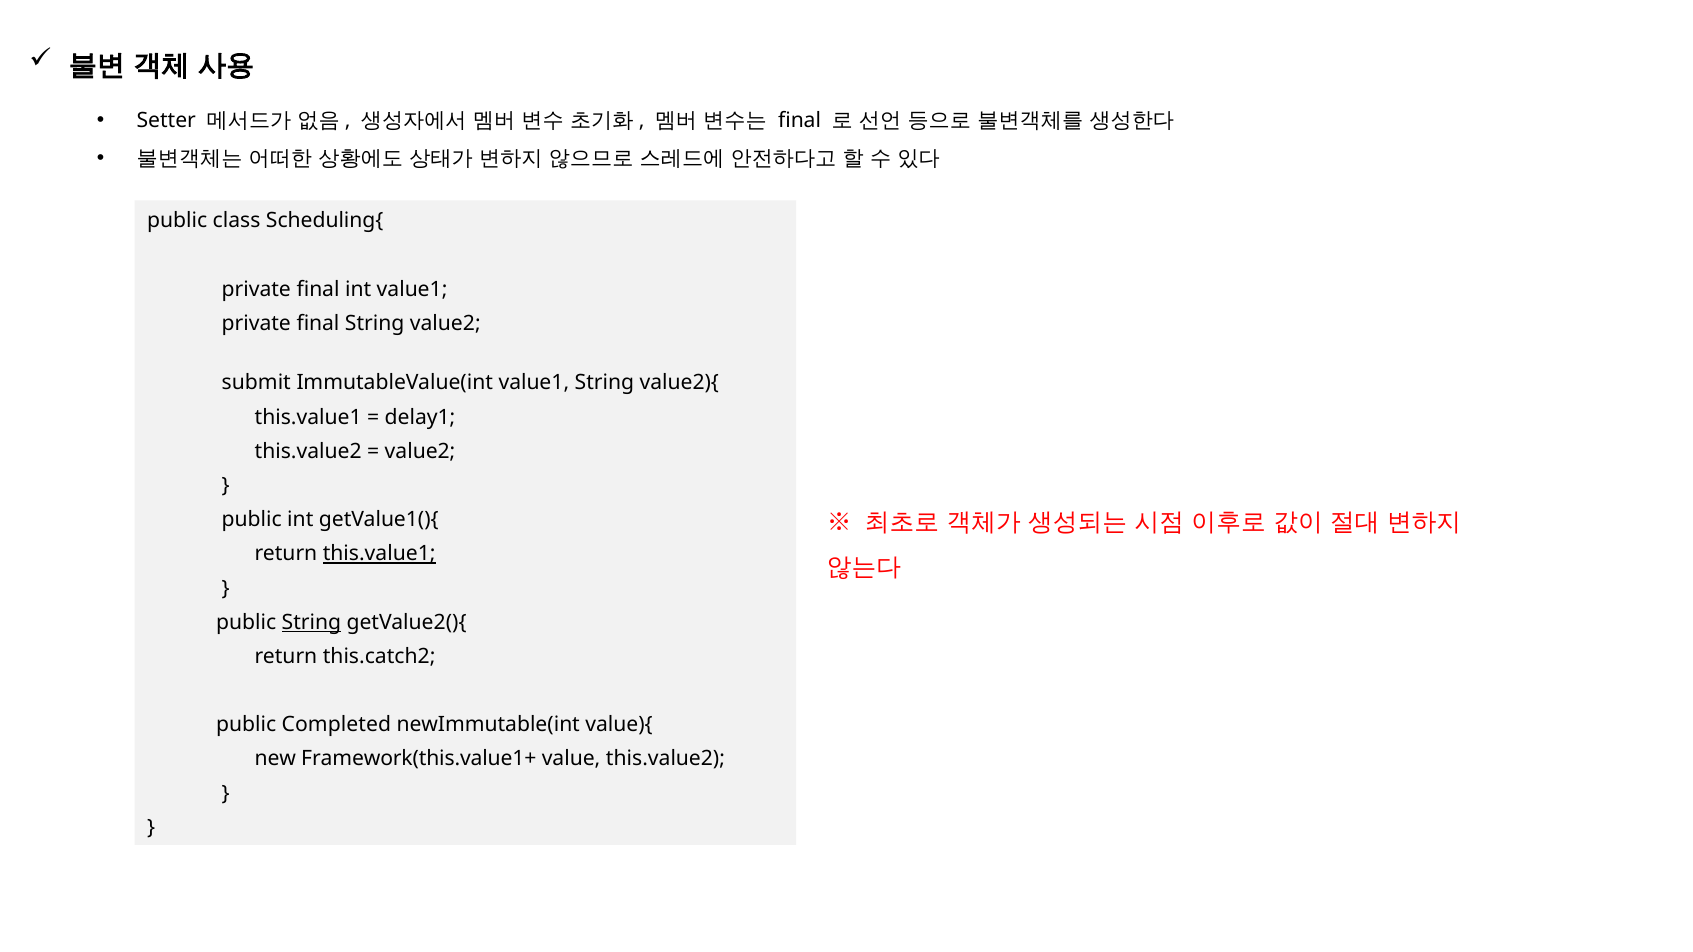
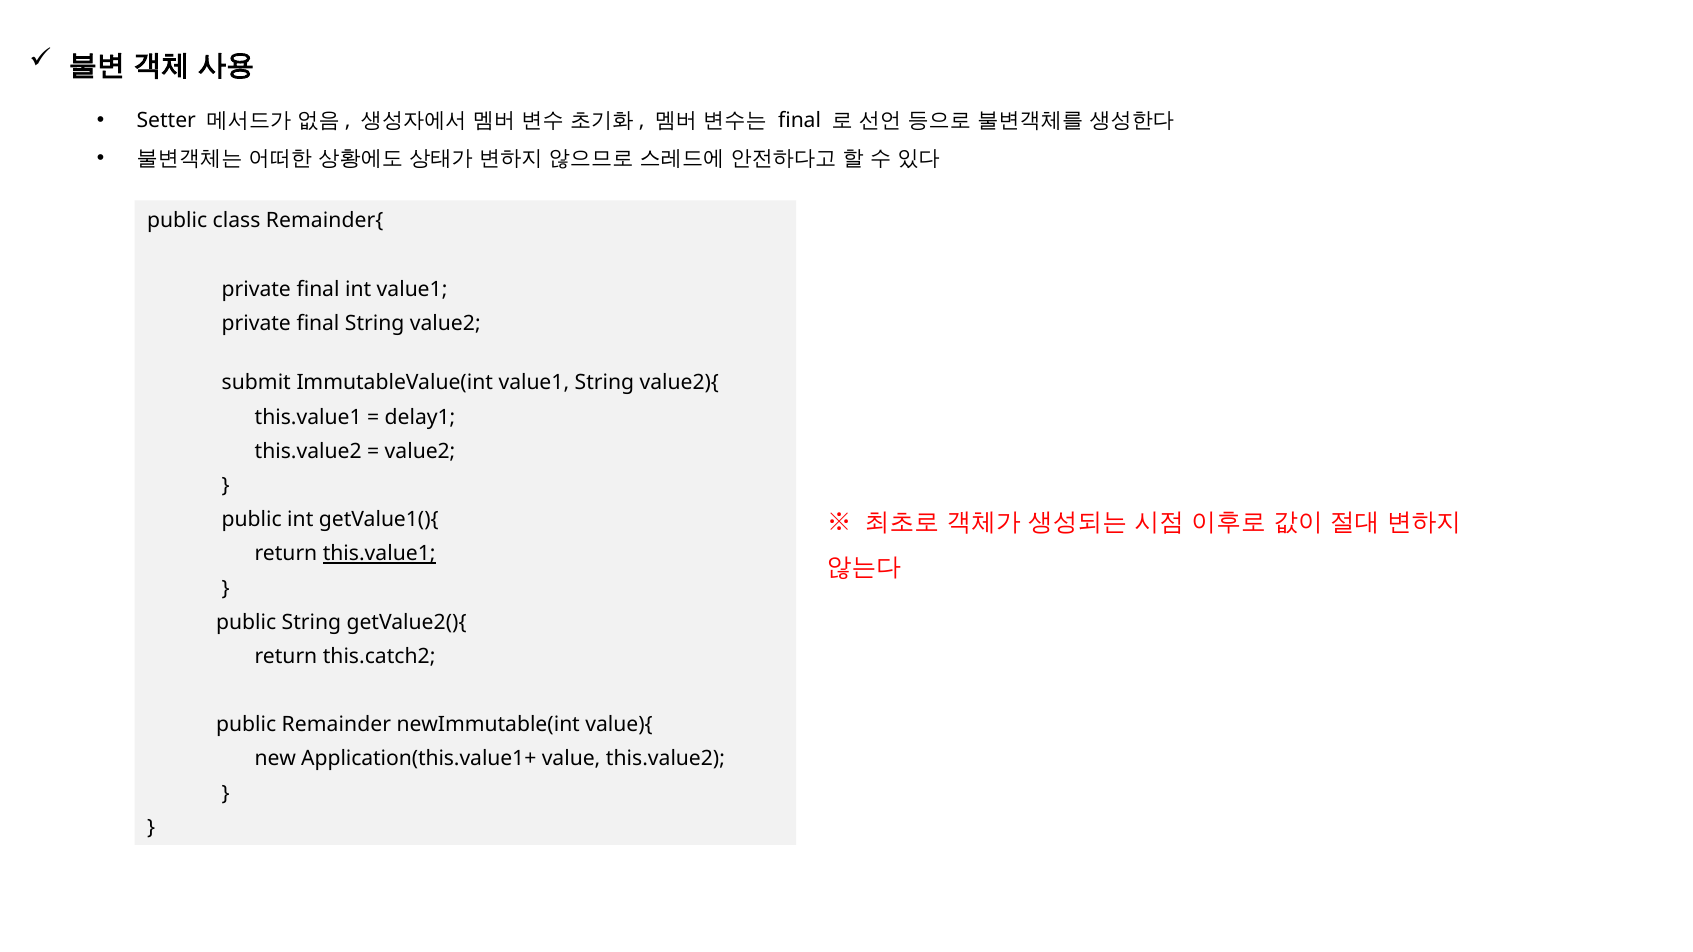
Scheduling{: Scheduling{ -> Remainder{ (325, 221)
String underline: present -> none (311, 622)
Completed: Completed -> Remainder (336, 725)
Framework(this.value1+: Framework(this.value1+ -> Application(this.value1+ (419, 759)
